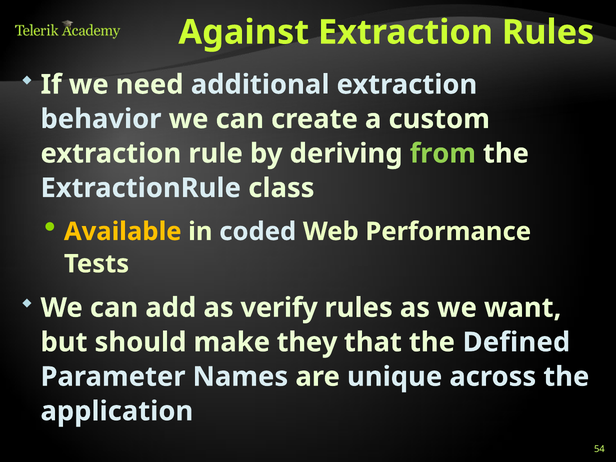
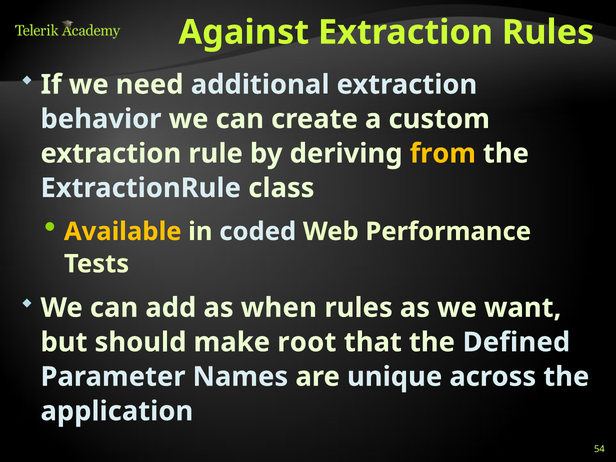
from colour: light green -> yellow (443, 154)
verify: verify -> when (279, 308)
they: they -> root (307, 342)
